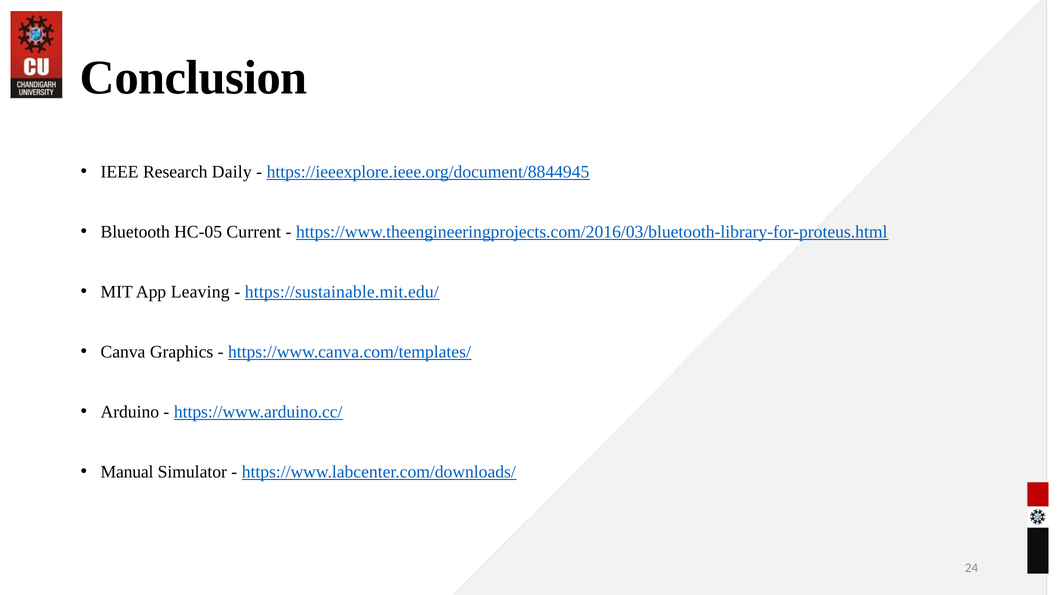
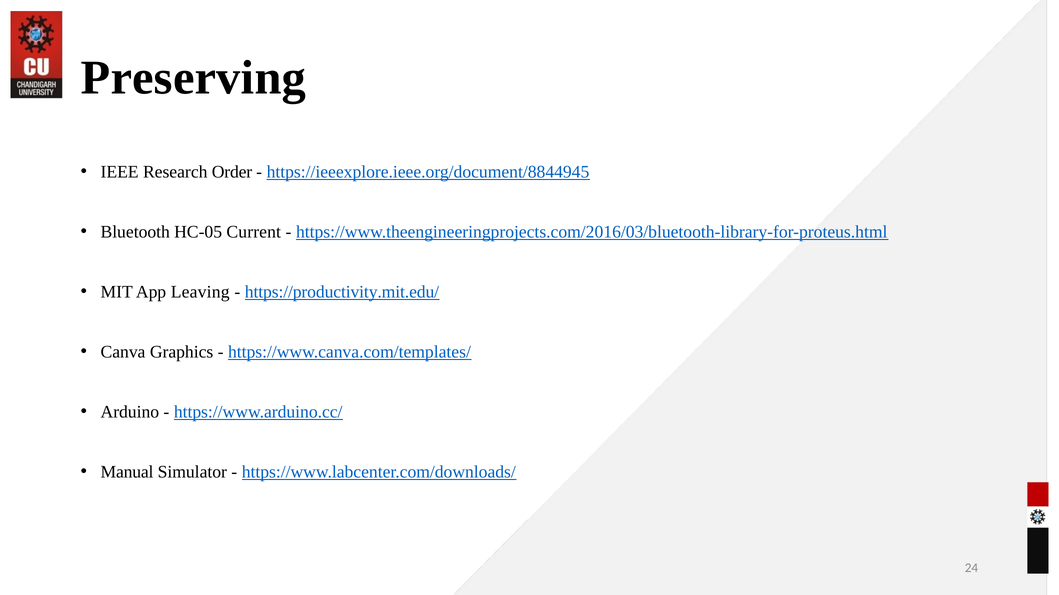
Conclusion: Conclusion -> Preserving (193, 78)
Daily: Daily -> Order (232, 172)
https://sustainable.mit.edu/: https://sustainable.mit.edu/ -> https://productivity.mit.edu/ (342, 292)
